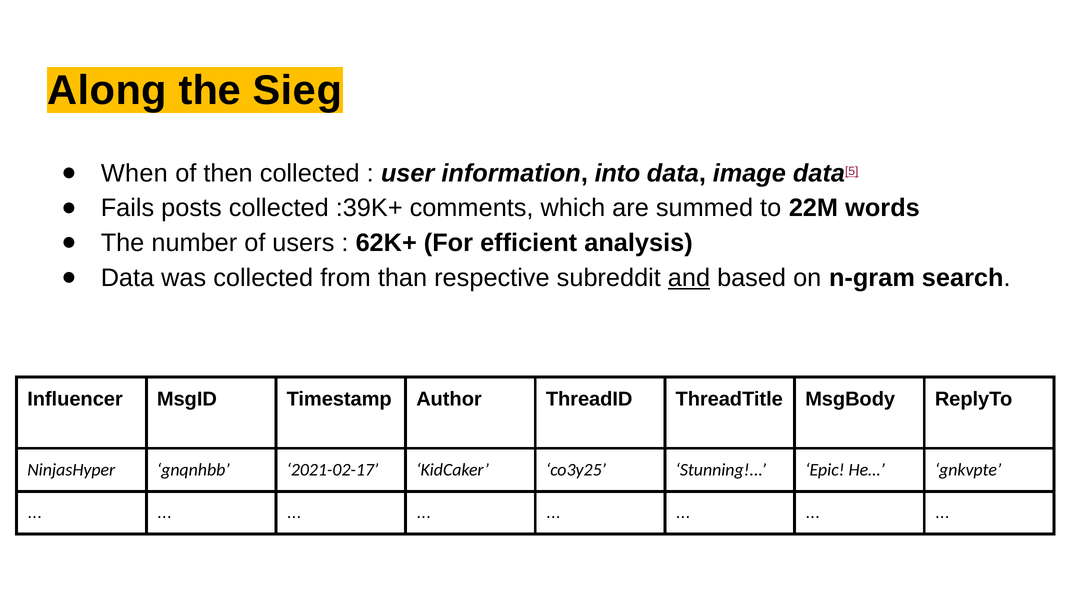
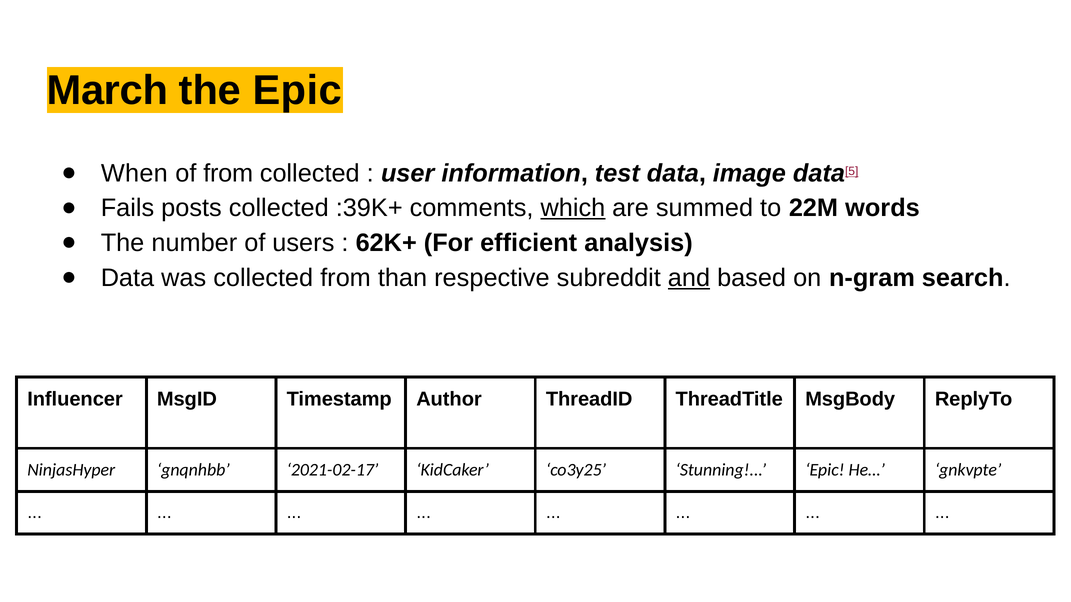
Along: Along -> March (107, 91)
the Sieg: Sieg -> Epic (297, 91)
of then: then -> from (228, 173)
into: into -> test (617, 173)
which underline: none -> present (573, 208)
